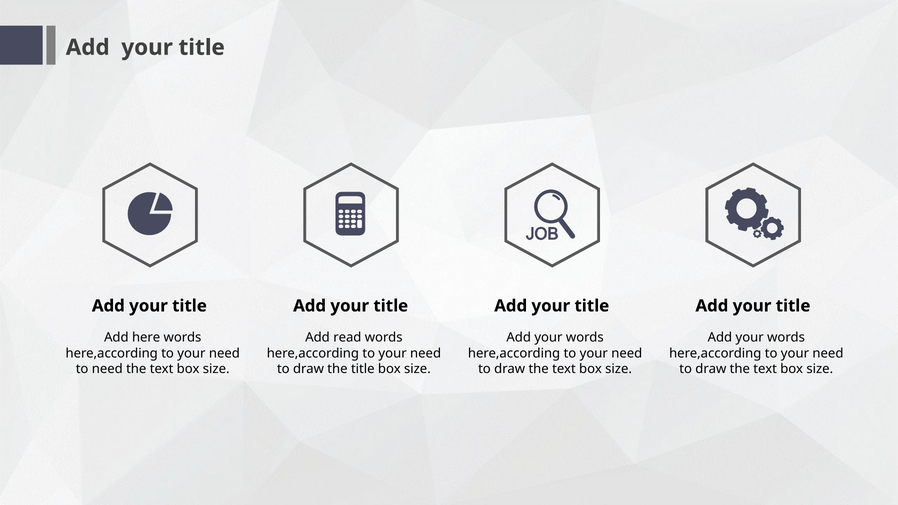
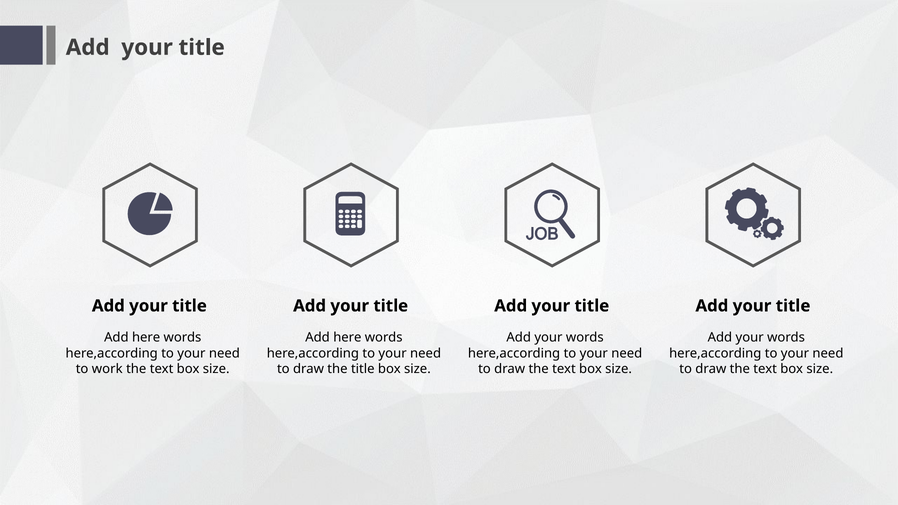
read: read -> here (347, 338)
to need: need -> work (107, 369)
